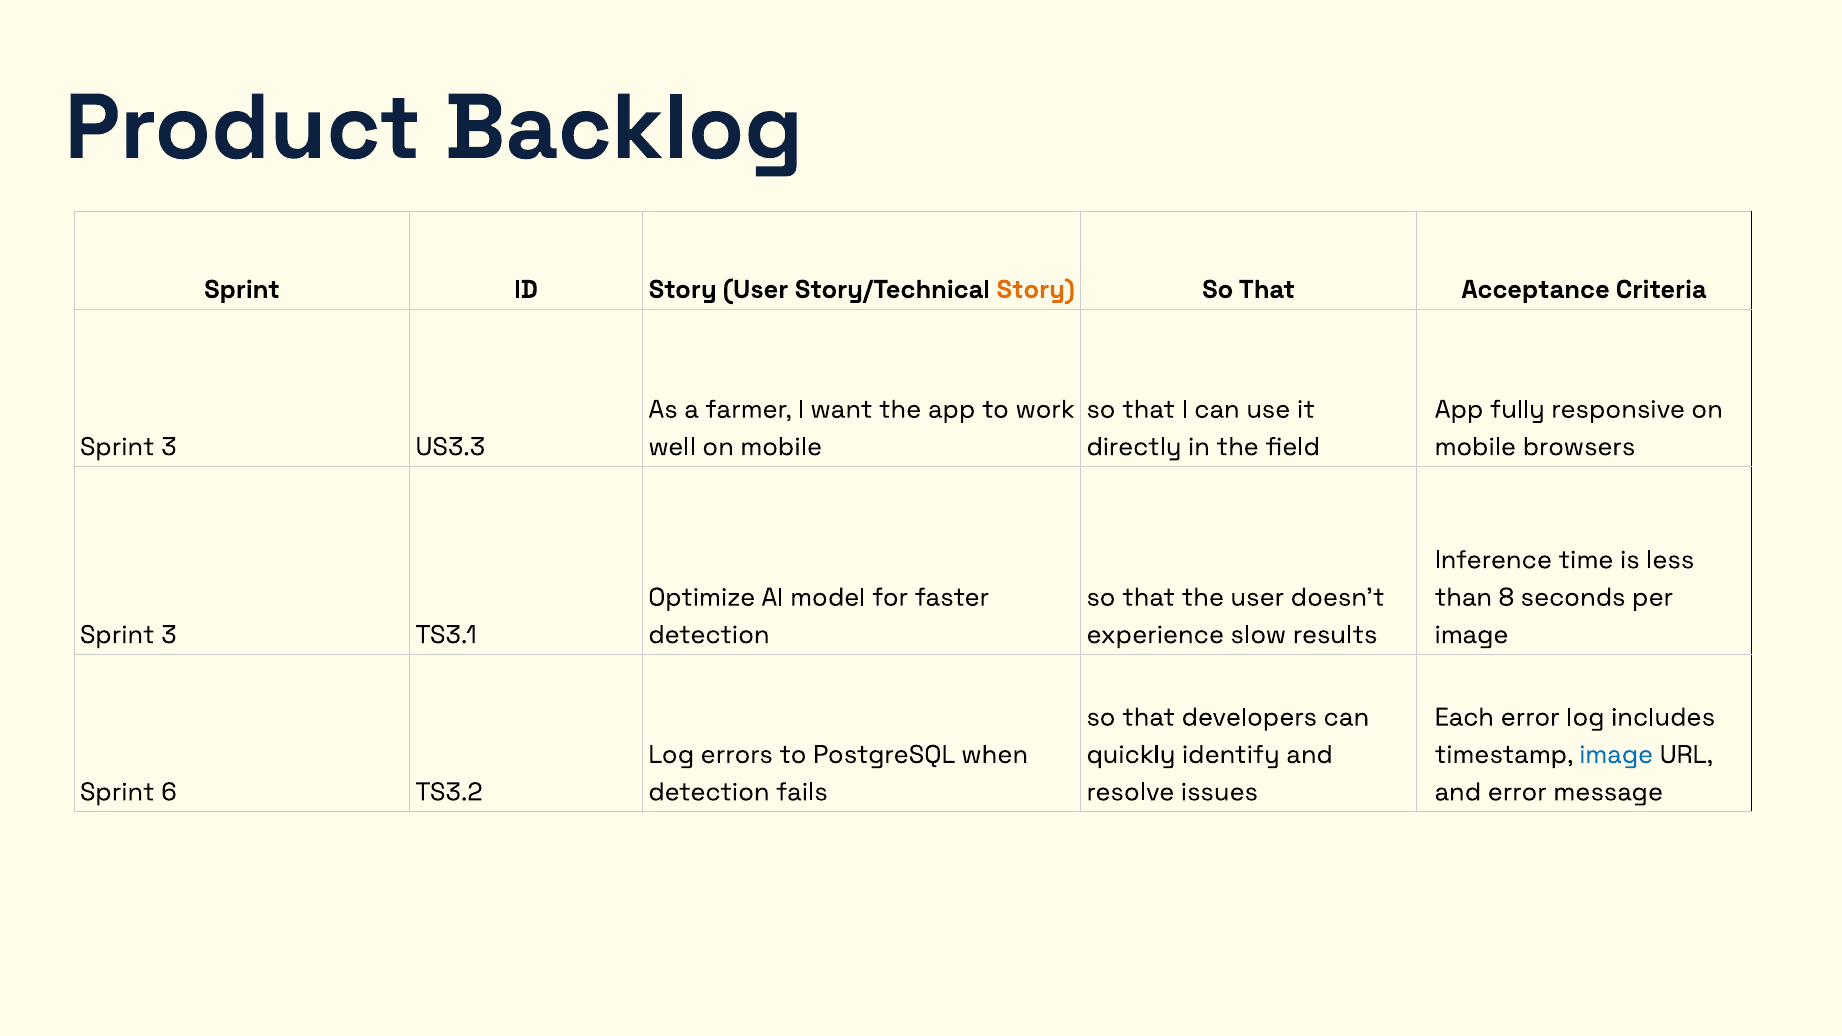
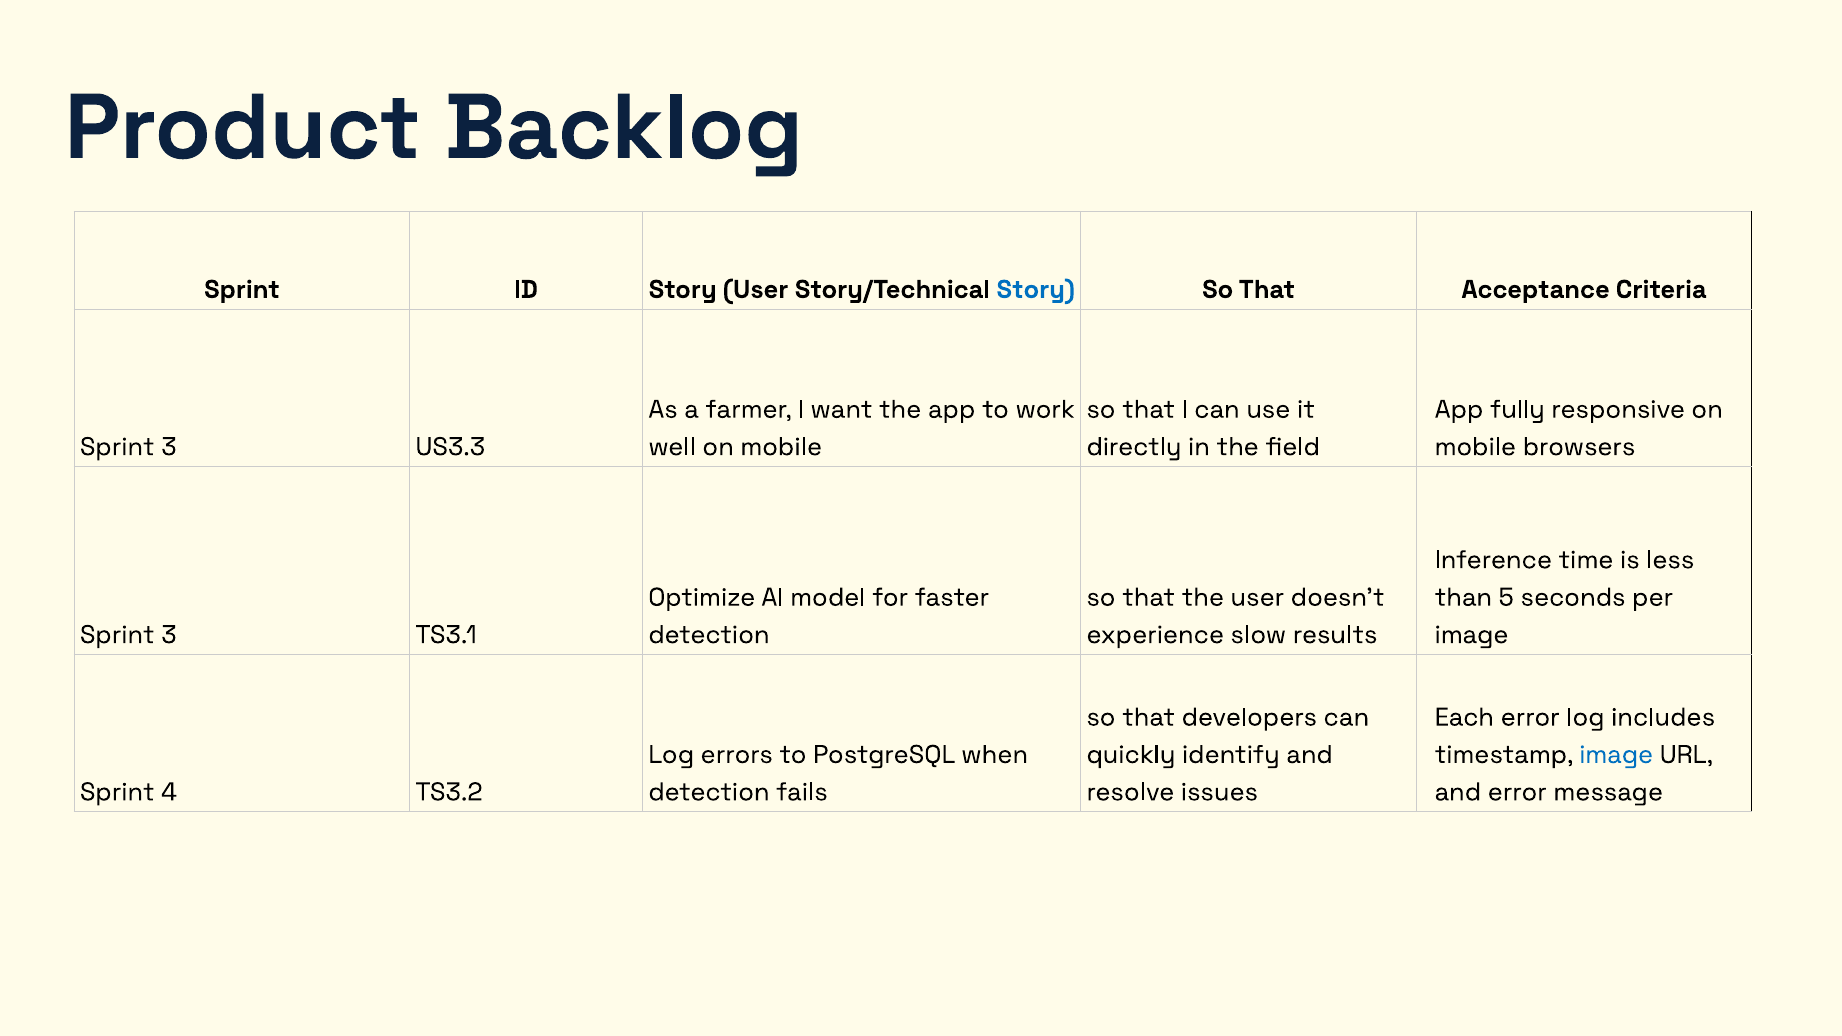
Story colour: orange -> blue (1036, 289)
8: 8 -> 5 (1506, 597)
6: 6 -> 4 (169, 792)
